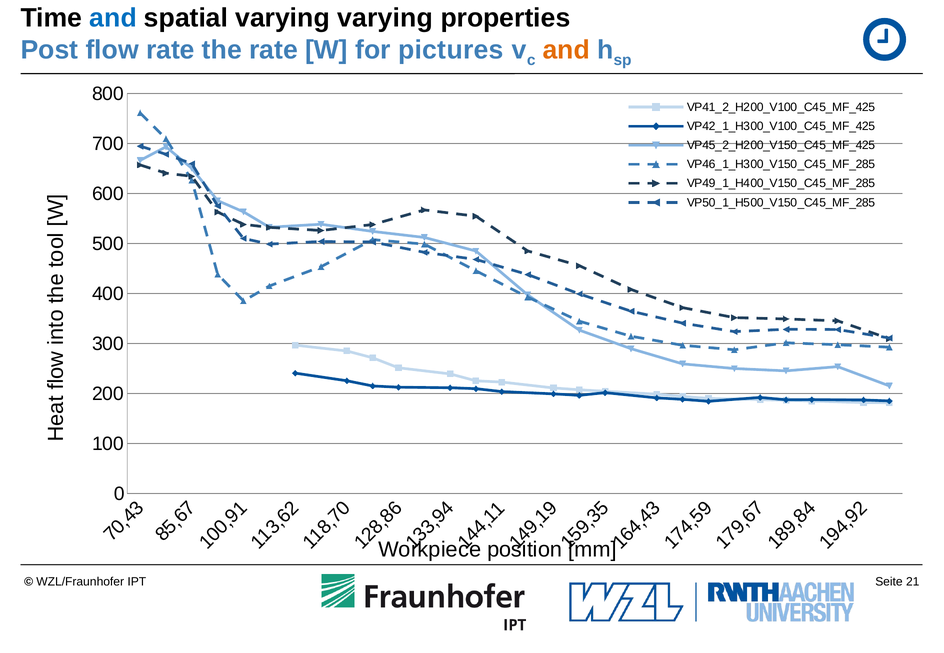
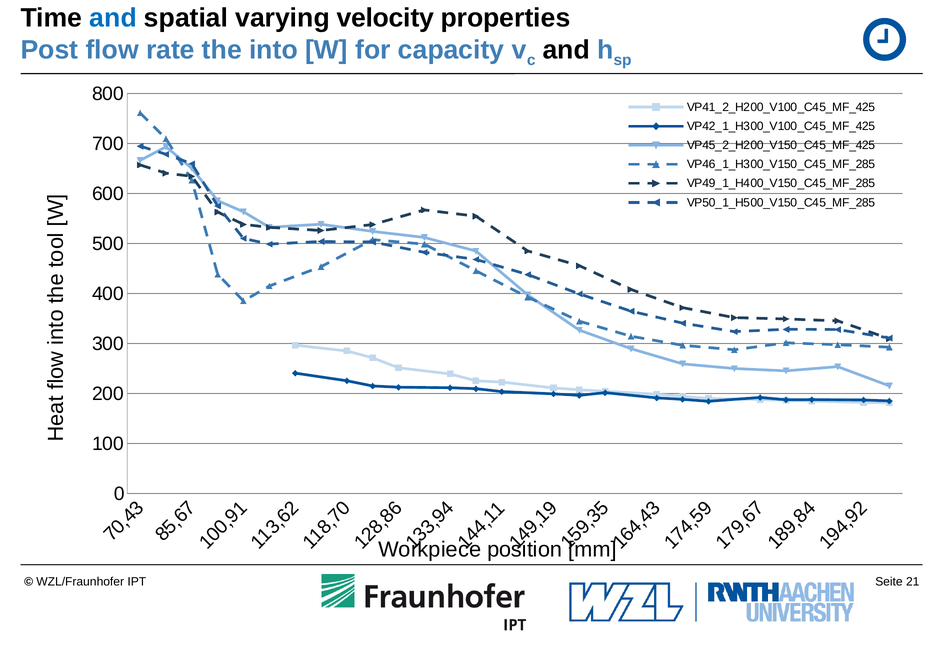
varying varying: varying -> velocity (385, 18)
the rate: rate -> into (273, 50)
pictures: pictures -> capacity (451, 50)
and colour: orange -> black (566, 50)
